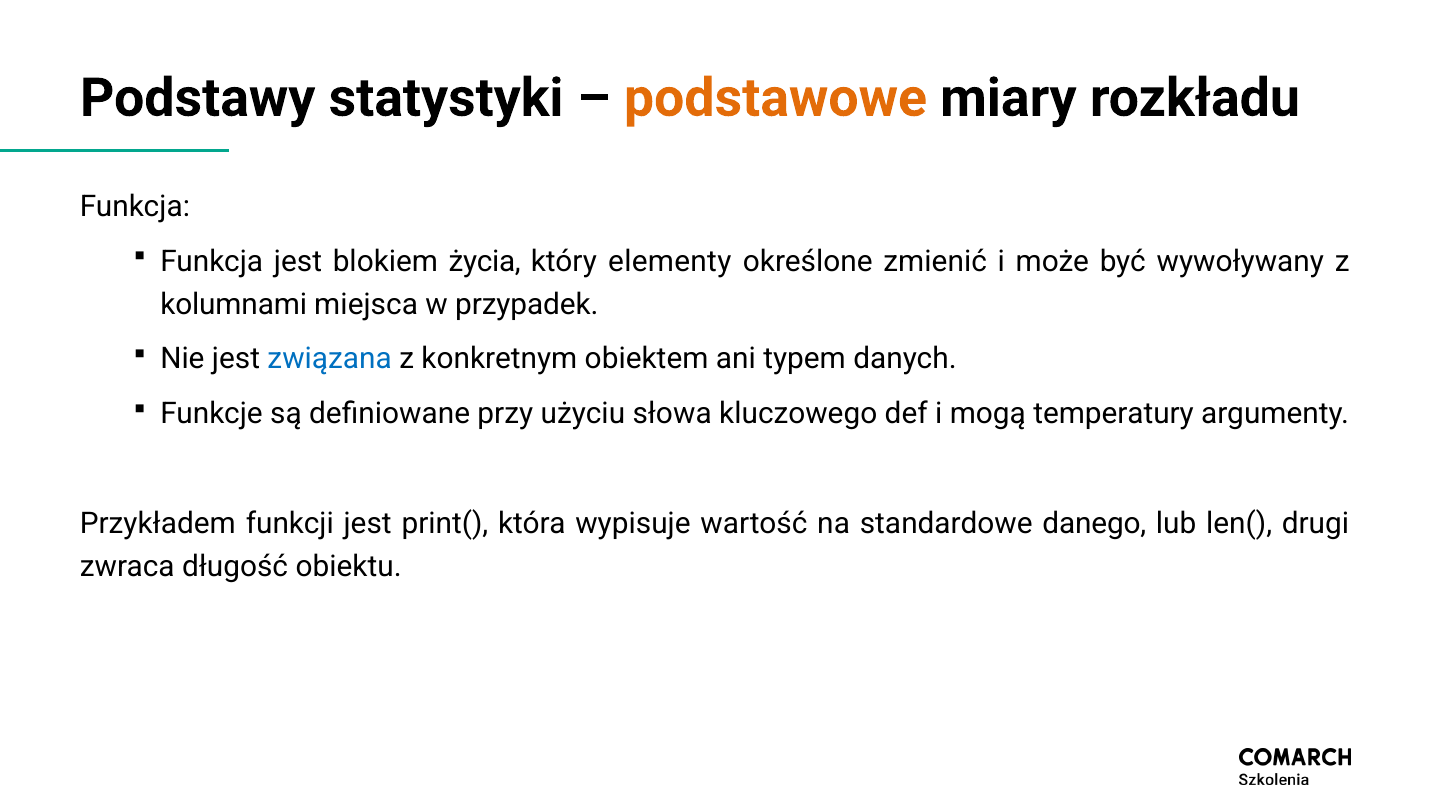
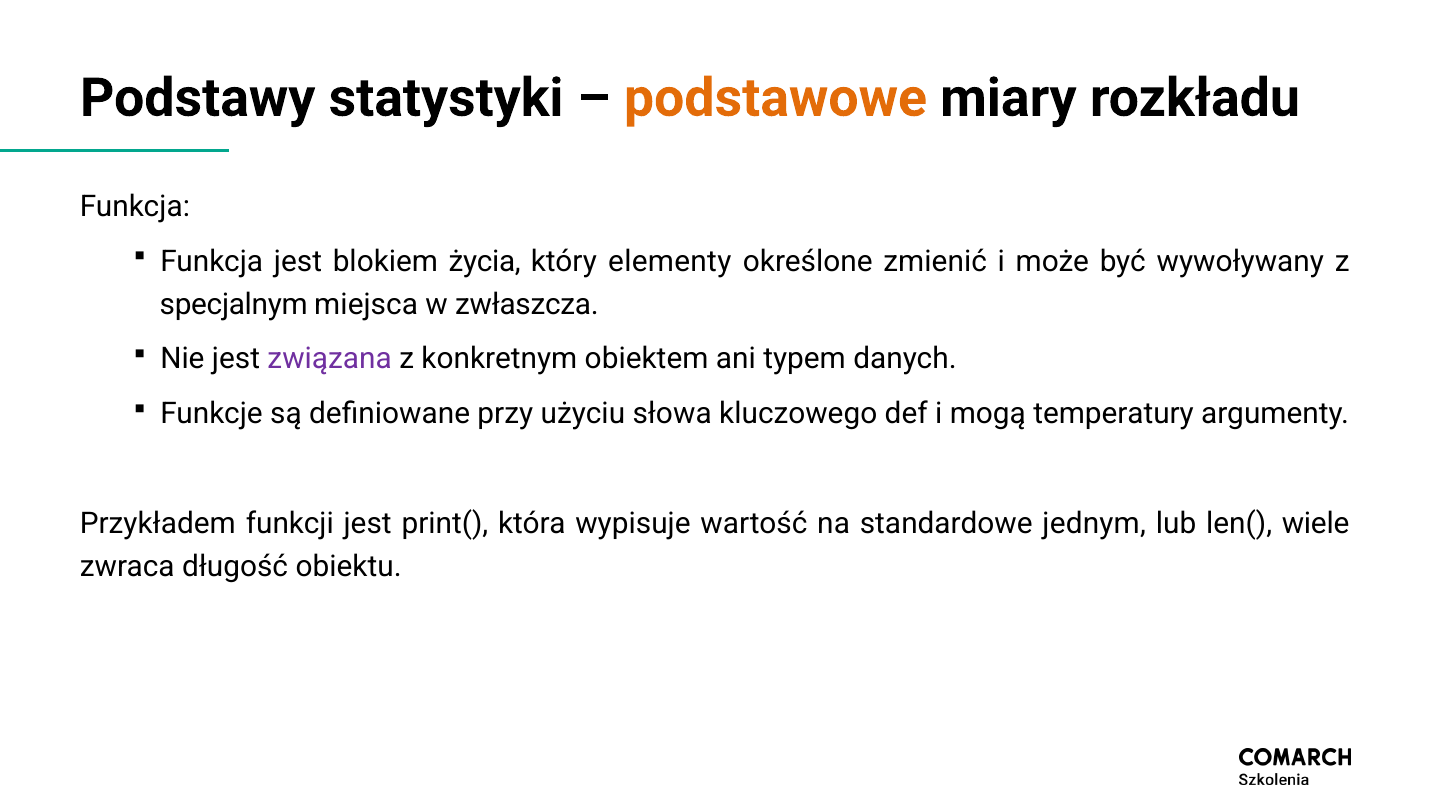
kolumnami: kolumnami -> specjalnym (234, 304)
przypadek: przypadek -> zwłaszcza (527, 304)
związana colour: blue -> purple (330, 359)
danego: danego -> jednym (1094, 524)
drugi: drugi -> wiele (1316, 524)
